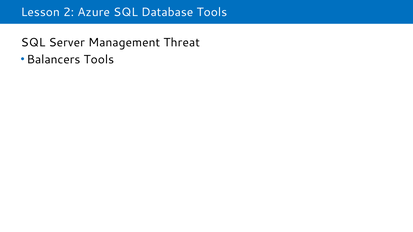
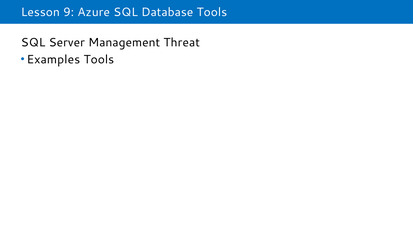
2: 2 -> 9 (69, 12)
Balancers: Balancers -> Examples (53, 60)
